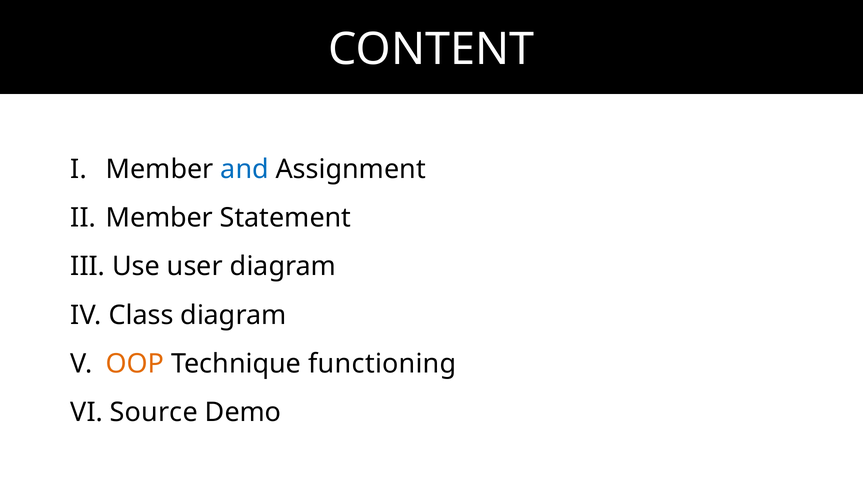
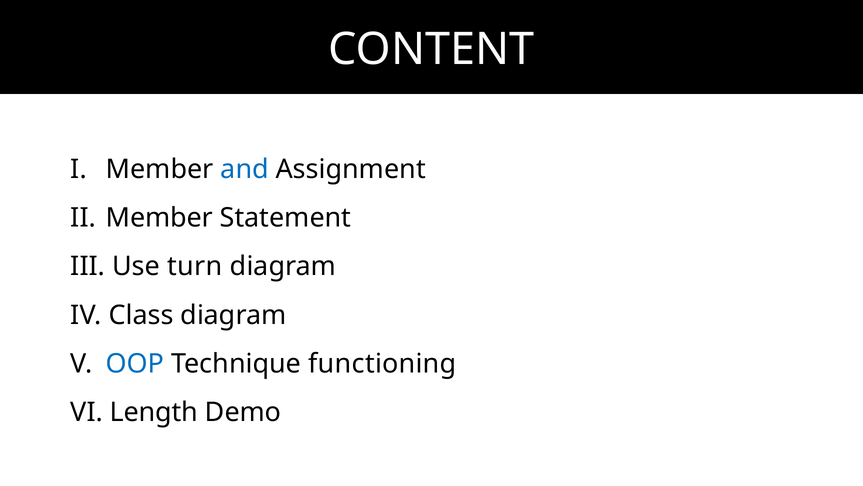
user: user -> turn (195, 266)
OOP colour: orange -> blue (135, 363)
Source: Source -> Length (154, 412)
